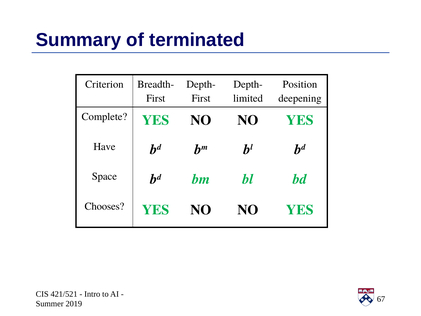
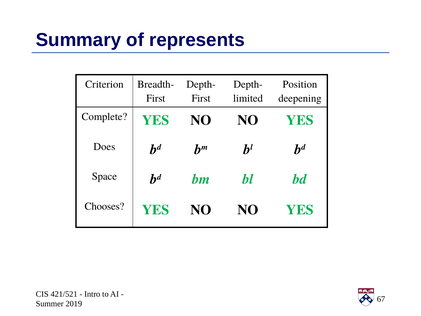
terminated: terminated -> represents (197, 40)
Have: Have -> Does (104, 146)
